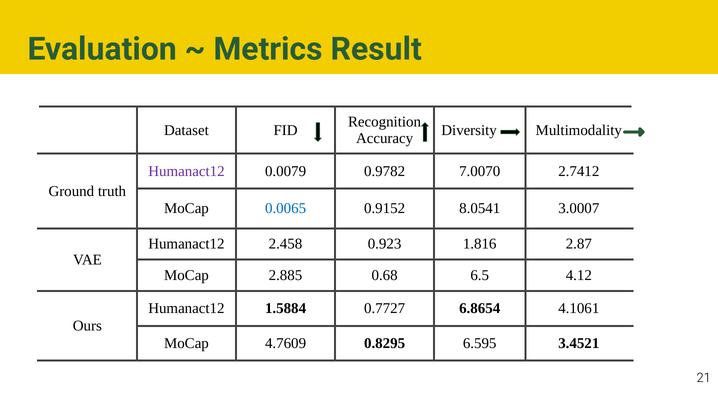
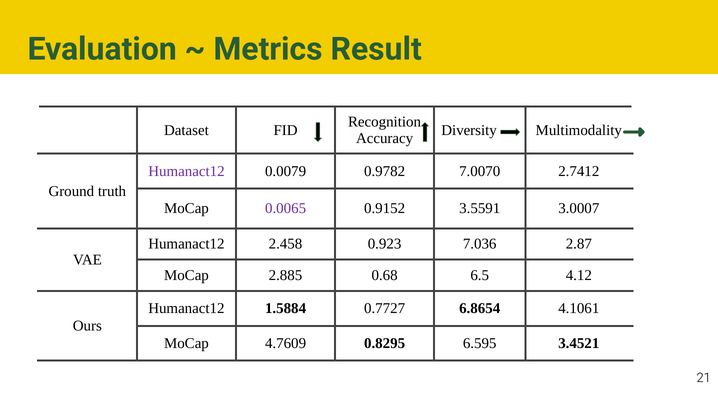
0.0065 colour: blue -> purple (286, 208)
8.0541: 8.0541 -> 3.5591 (480, 208)
1.816: 1.816 -> 7.036 (480, 244)
